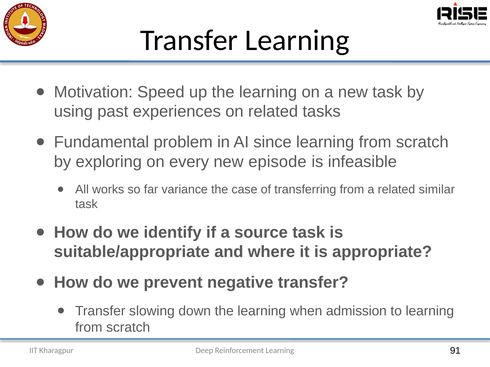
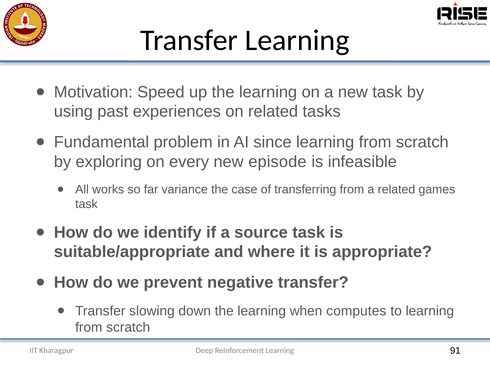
similar: similar -> games (437, 190)
admission: admission -> computes (356, 311)
